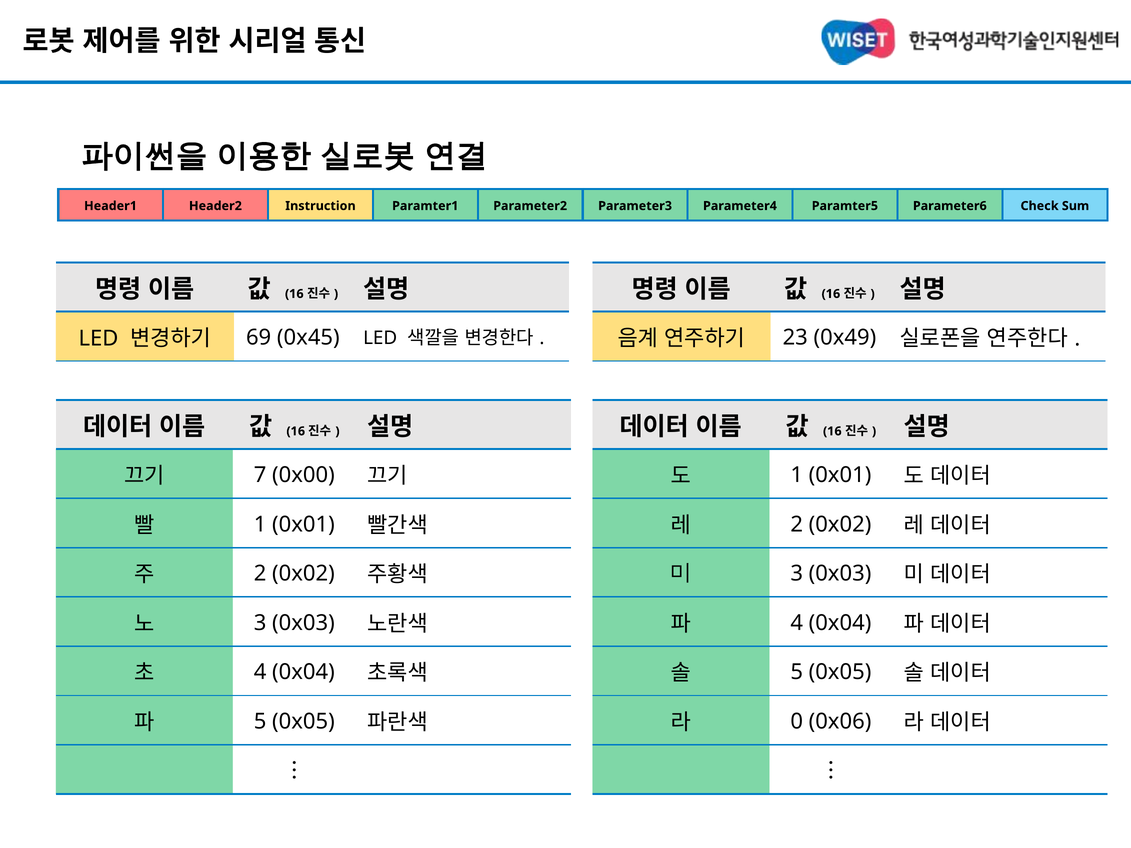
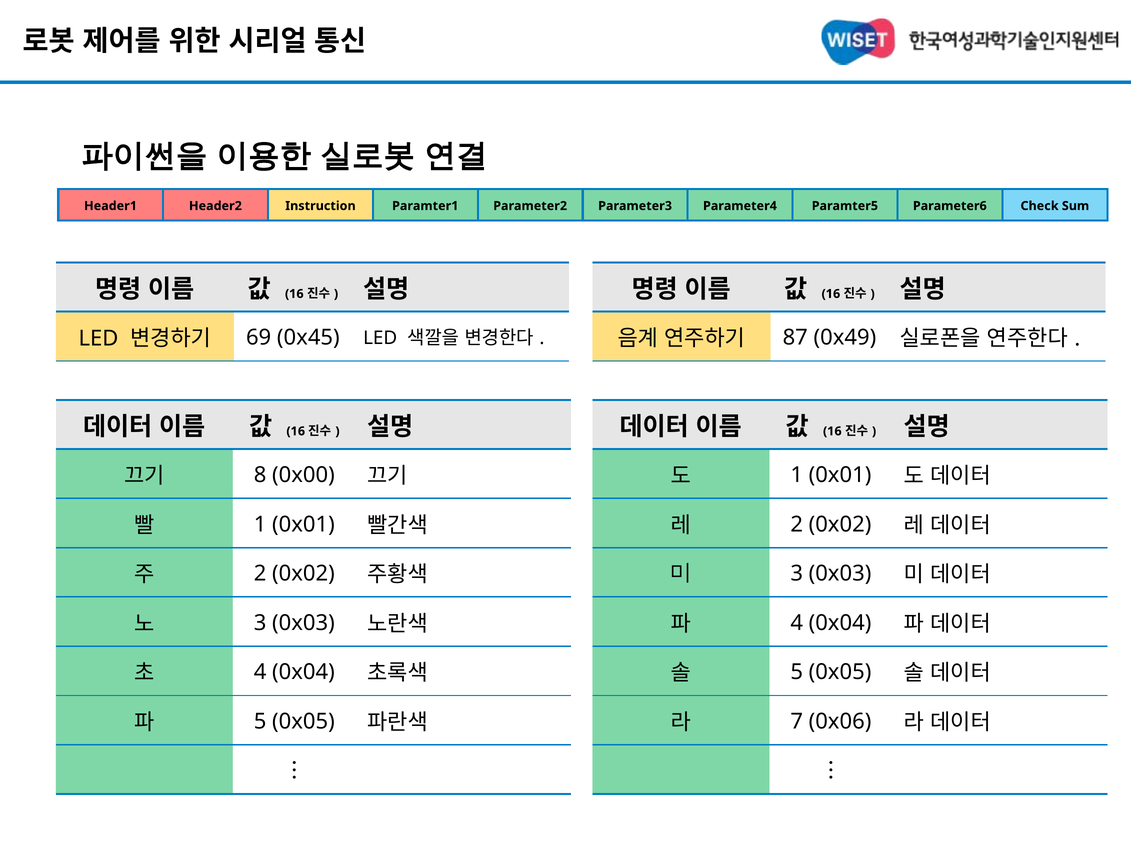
23: 23 -> 87 (795, 338)
7: 7 -> 8 (260, 475)
0: 0 -> 7 (797, 722)
